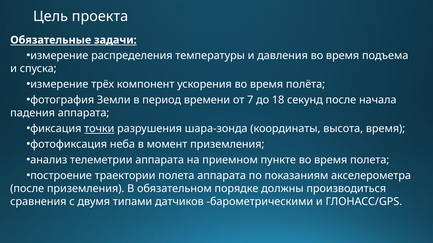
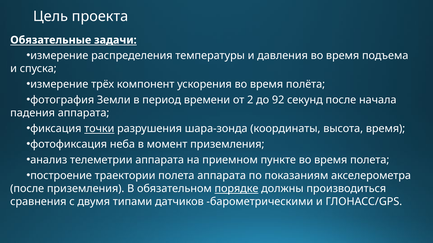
7: 7 -> 2 (250, 100)
18: 18 -> 92 (278, 100)
порядке underline: none -> present (237, 189)
